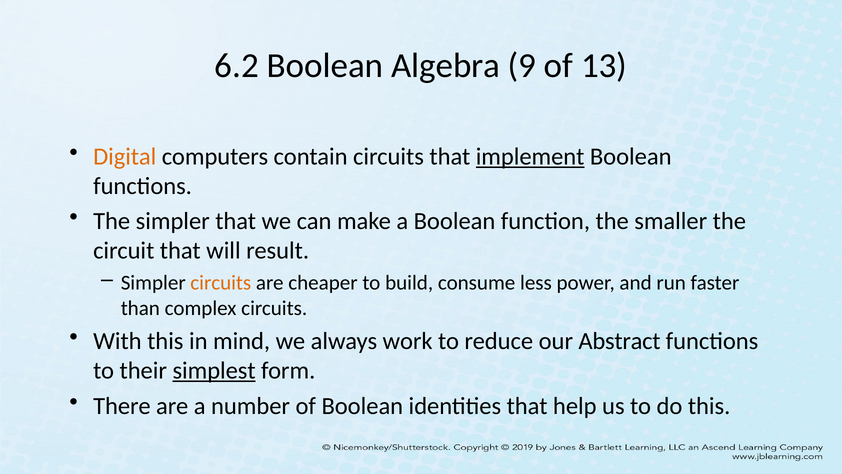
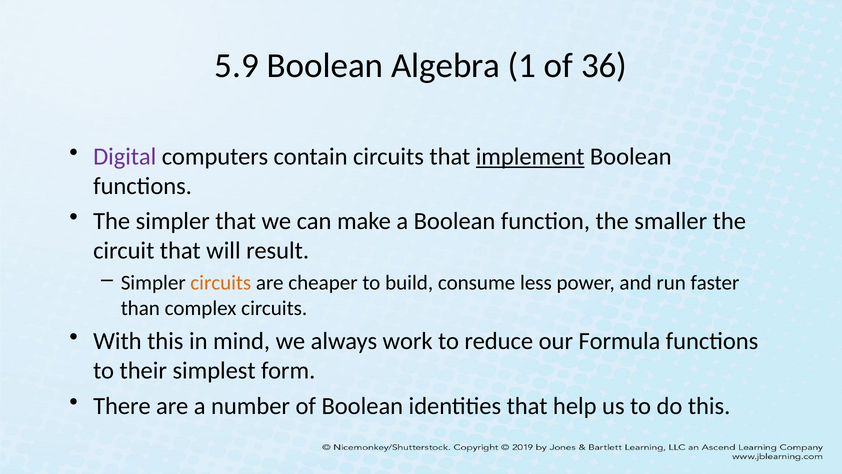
6.2: 6.2 -> 5.9 (237, 66)
9: 9 -> 1 (522, 66)
13: 13 -> 36 (604, 66)
Digital colour: orange -> purple (125, 156)
Abstract: Abstract -> Formula (619, 341)
simplest underline: present -> none (214, 371)
